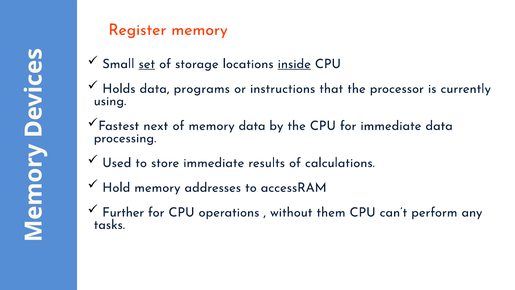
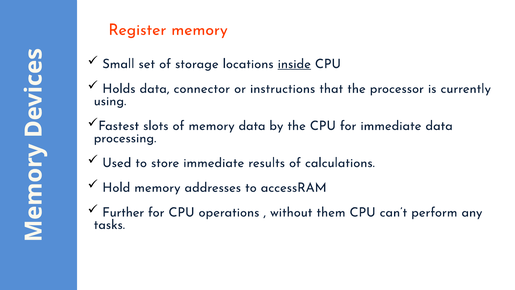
set underline: present -> none (147, 64)
programs: programs -> connector (202, 88)
next: next -> slots (156, 126)
